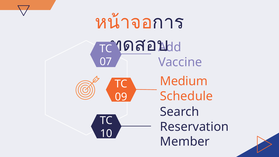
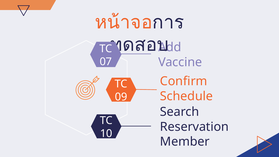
Medium: Medium -> Confirm (184, 81)
